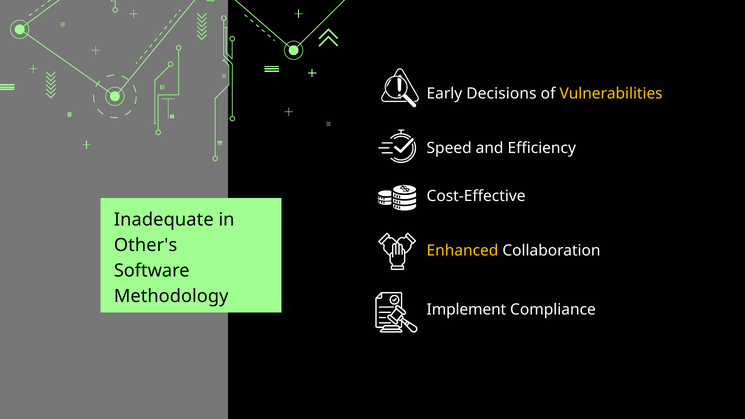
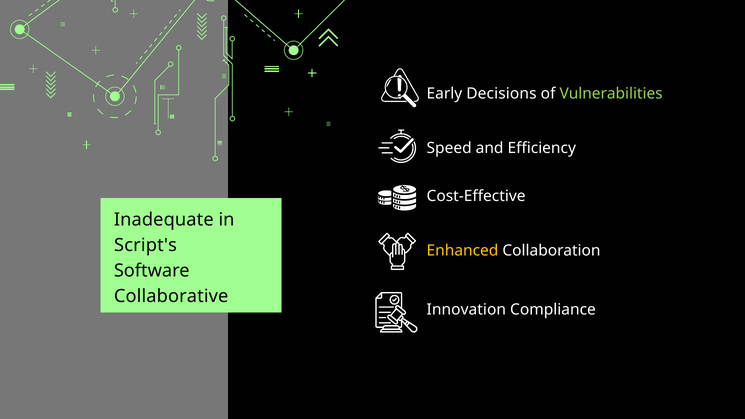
Vulnerabilities colour: yellow -> light green (611, 94)
Other's: Other's -> Script's (146, 245)
Methodology: Methodology -> Collaborative (171, 296)
Implement: Implement -> Innovation (466, 310)
